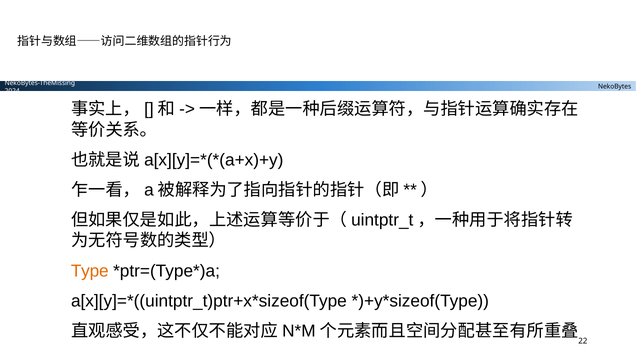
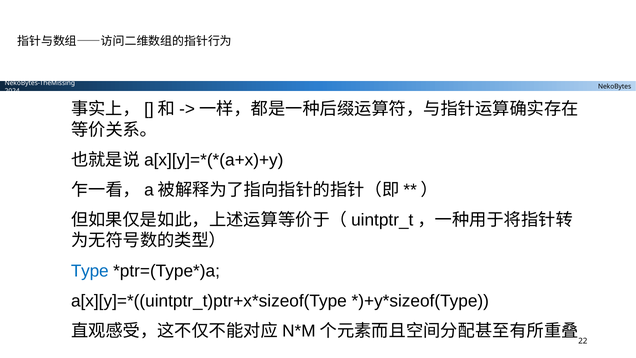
Type colour: orange -> blue (90, 271)
